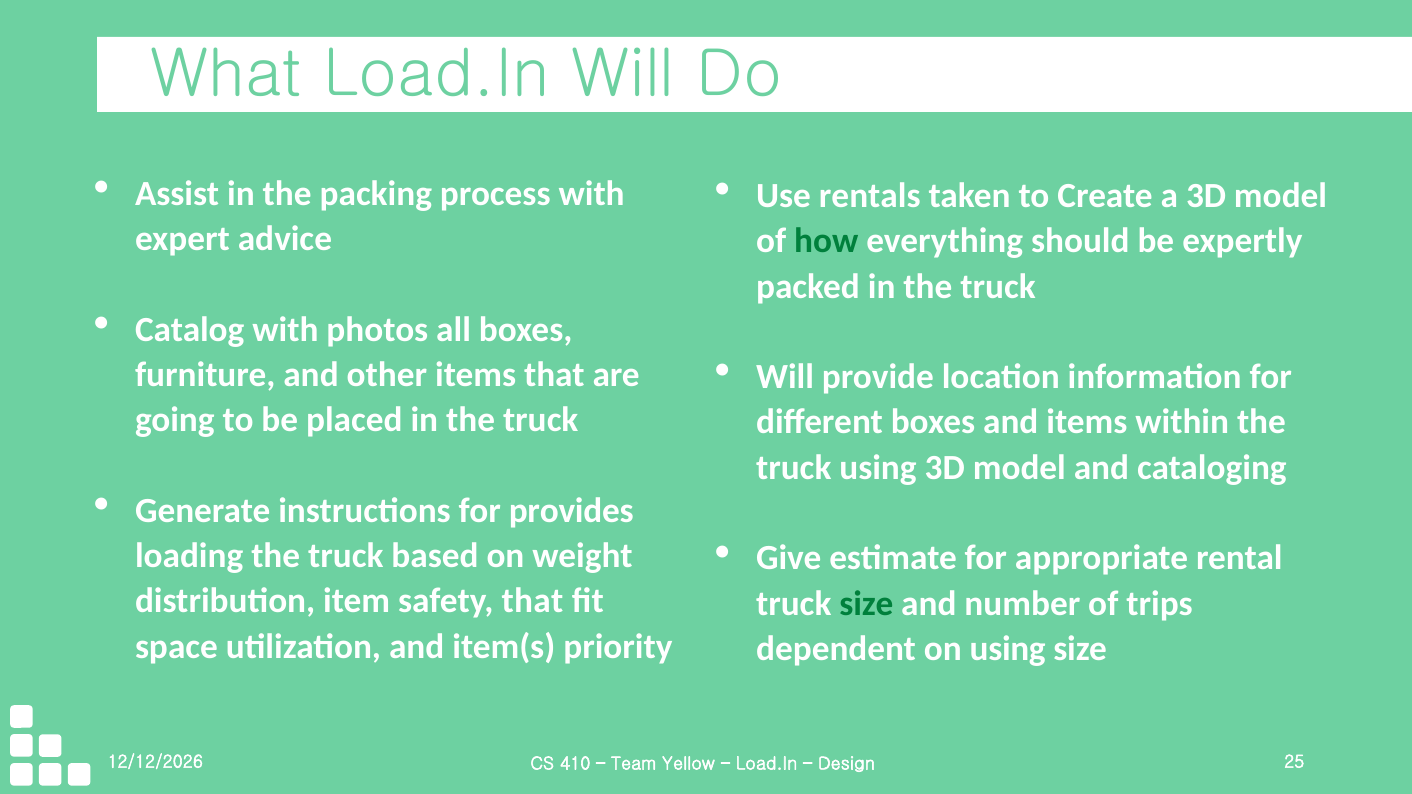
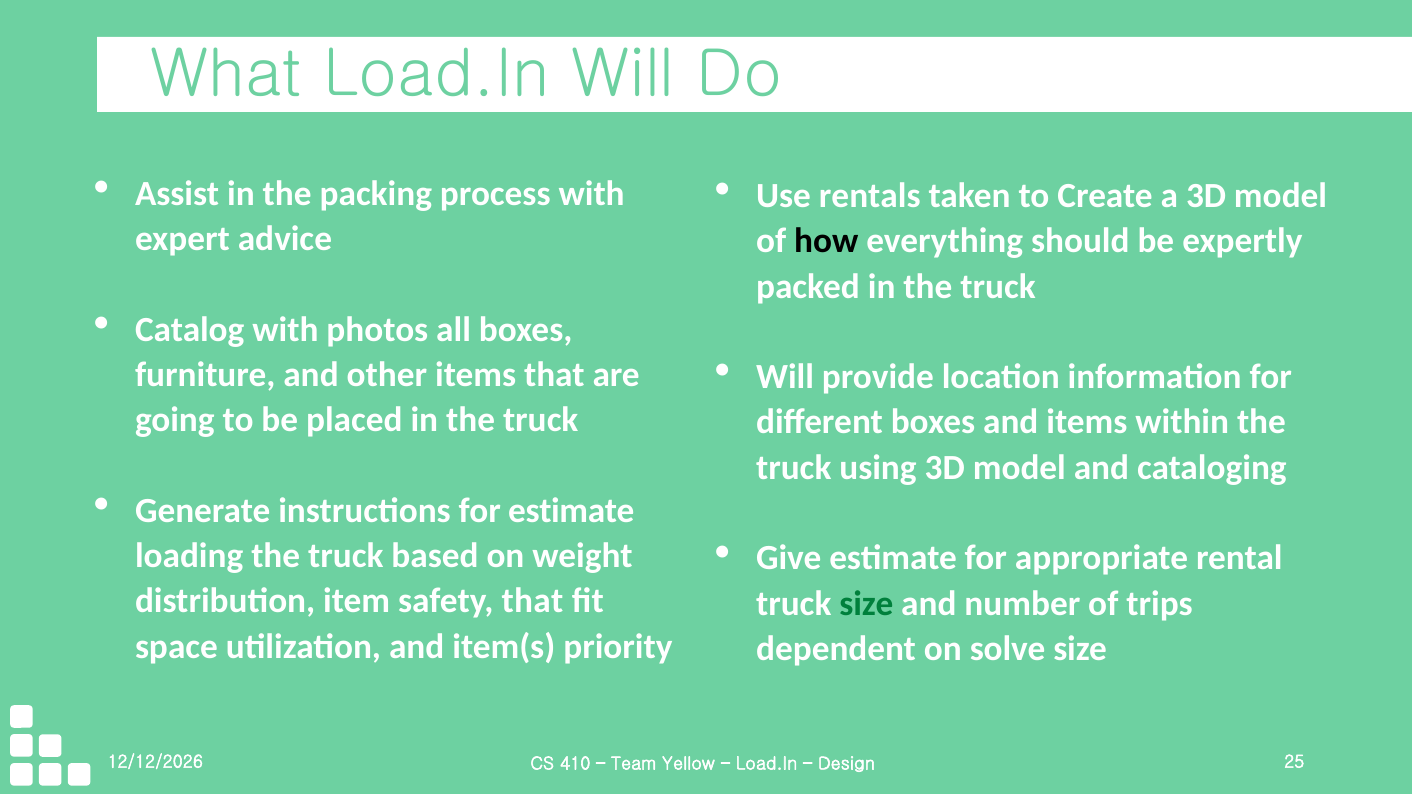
how colour: green -> black (826, 241)
for provides: provides -> estimate (571, 511)
on using: using -> solve (1008, 649)
